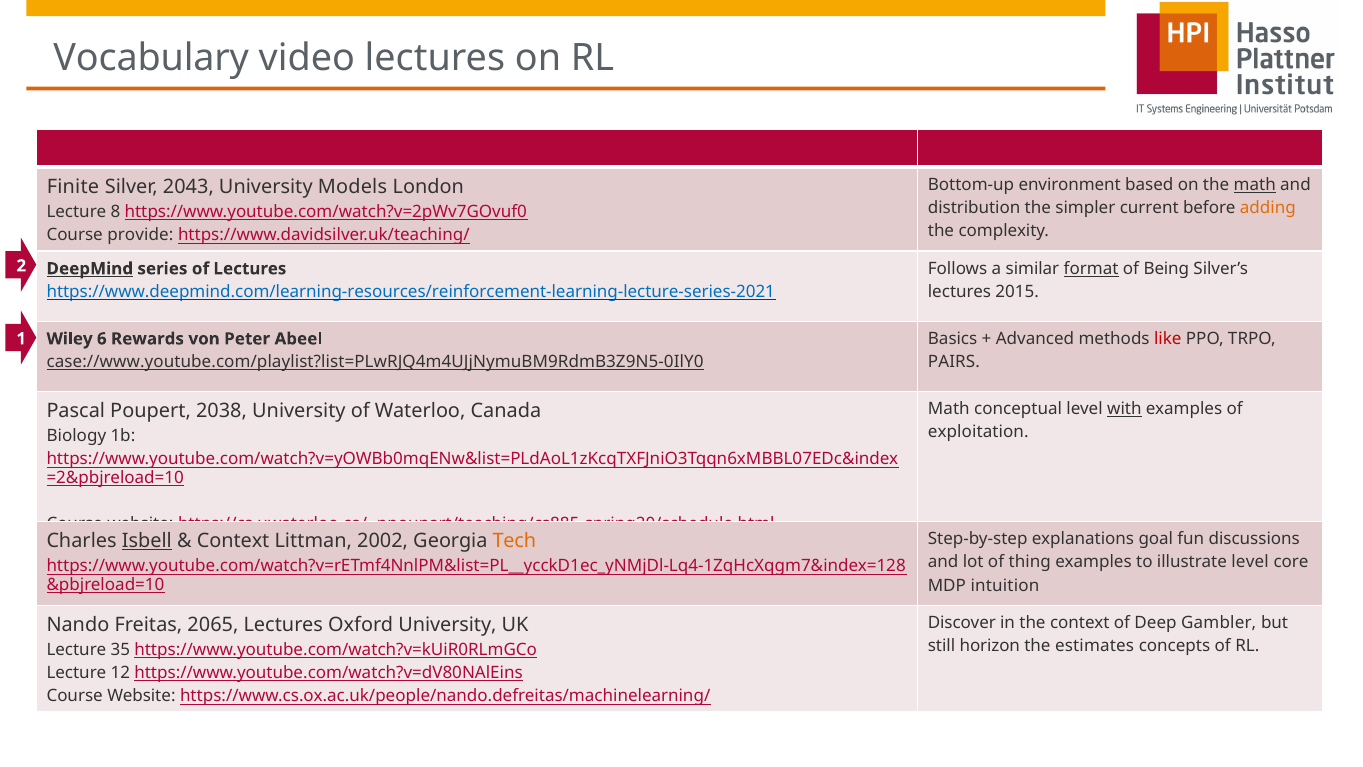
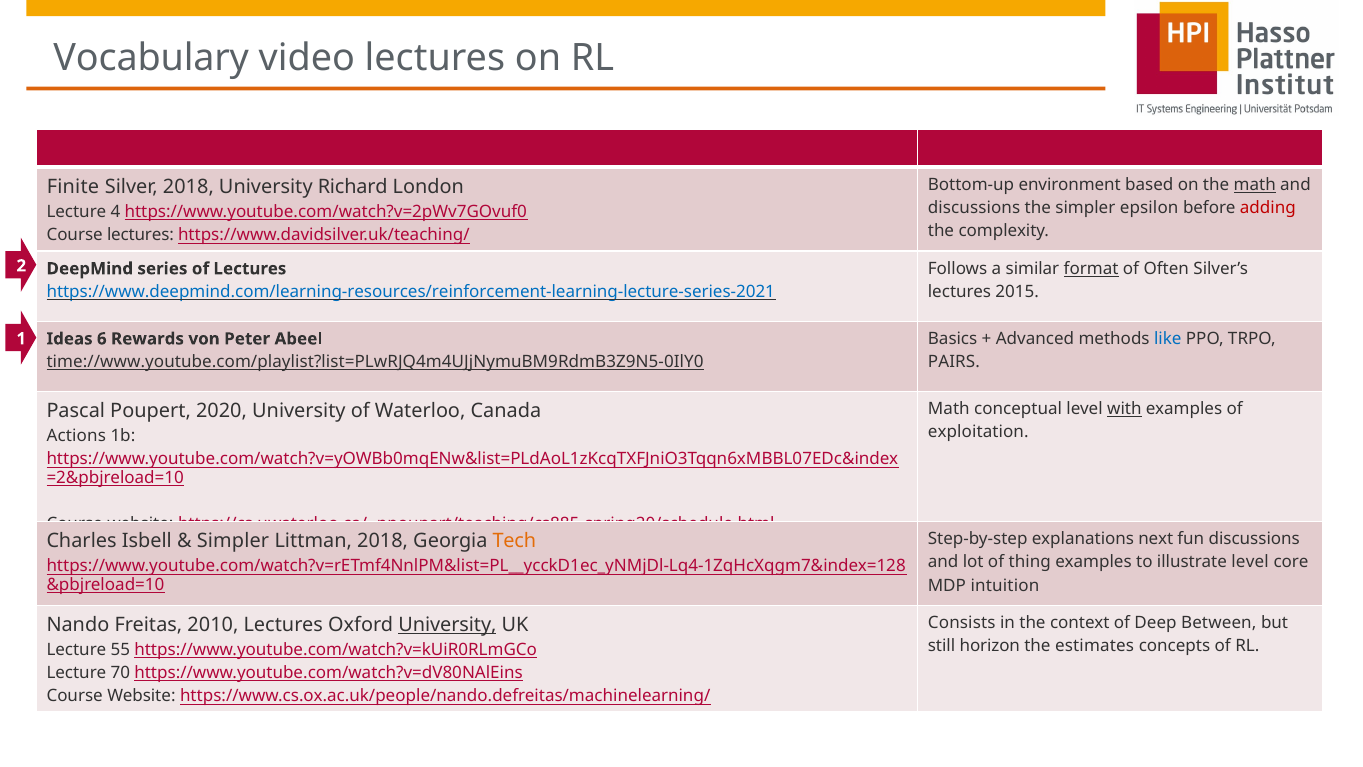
Silver 2043: 2043 -> 2018 (188, 187)
Models: Models -> Richard (353, 187)
distribution: distribution -> discussions (974, 208)
current: current -> epsilon (1149, 208)
adding colour: orange -> red (1268, 208)
8: 8 -> 4 (115, 212)
Course provide: provide -> lectures (140, 235)
Being: Being -> Often (1166, 269)
DeepMind underline: present -> none (90, 269)
like colour: red -> blue (1168, 339)
Wiley: Wiley -> Ideas (70, 339)
case://www.youtube.com/playlist?list=PLwRJQ4m4UJjNymuBM9RdmB3Z9N5-0IlY0: case://www.youtube.com/playlist?list=PLwRJQ4m4UJjNymuBM9RdmB3Z9N5-0IlY0 -> time://www.youtube.com/playlist?list=PLwRJQ4m4UJjNymuBM9RdmB3Z9N5-0IlY0 (375, 362)
2038: 2038 -> 2020 (221, 411)
Biology: Biology -> Actions (76, 436)
goal: goal -> next (1156, 539)
Isbell underline: present -> none (147, 541)
Context: Context -> Simpler (233, 541)
Littman 2002: 2002 -> 2018 (383, 541)
Discover: Discover -> Consists (962, 623)
Gambler: Gambler -> Between (1219, 623)
2065: 2065 -> 2010 (213, 625)
University underline: none -> present (447, 625)
35: 35 -> 55 (120, 650)
12: 12 -> 70 (120, 673)
